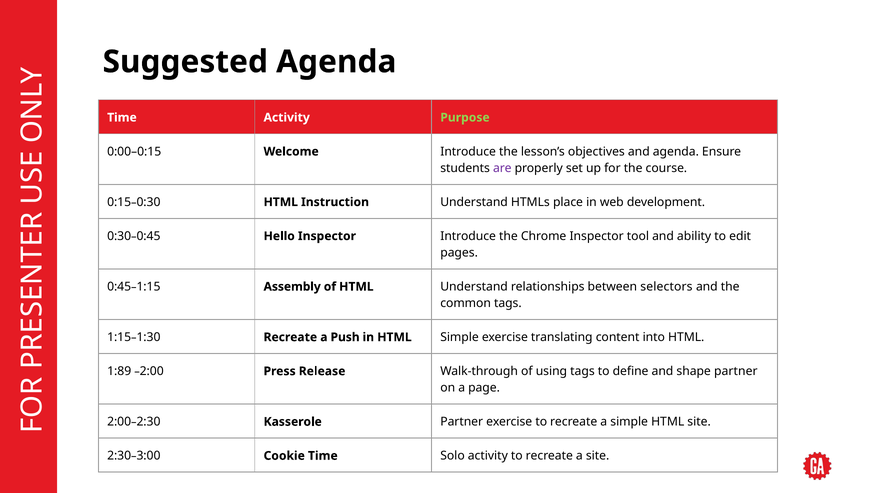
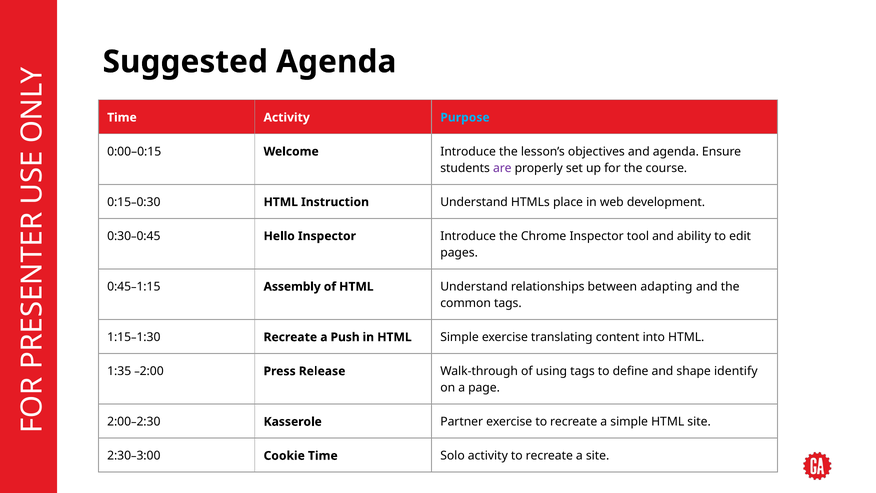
Purpose colour: light green -> light blue (465, 117)
selectors: selectors -> adapting (666, 287)
1:89: 1:89 -> 1:35 (119, 371)
shape partner: partner -> identify (736, 371)
